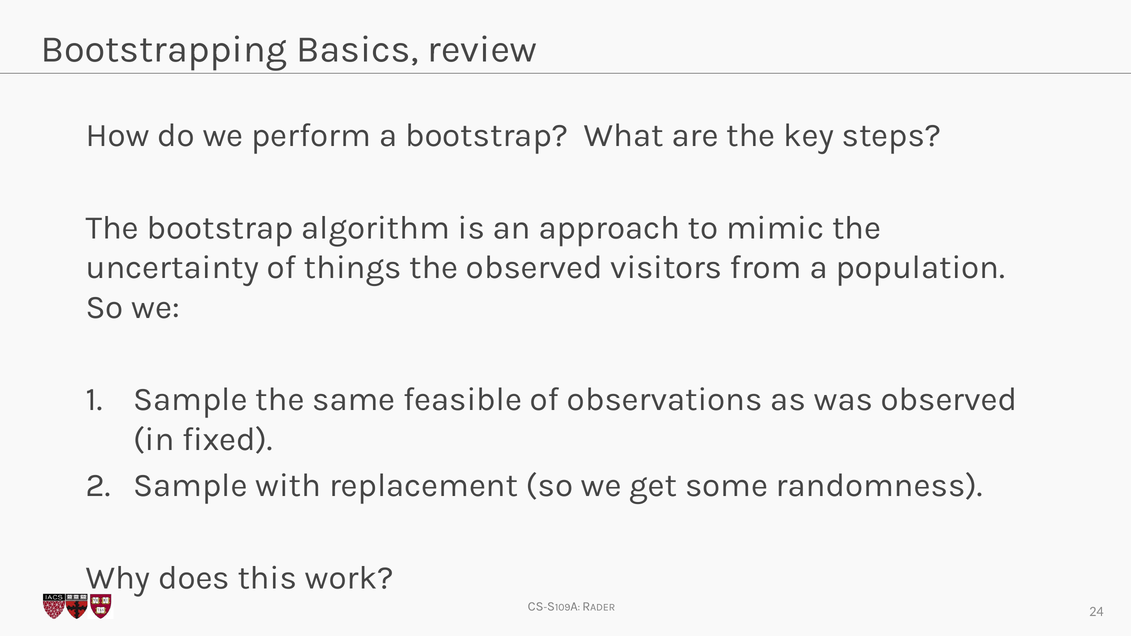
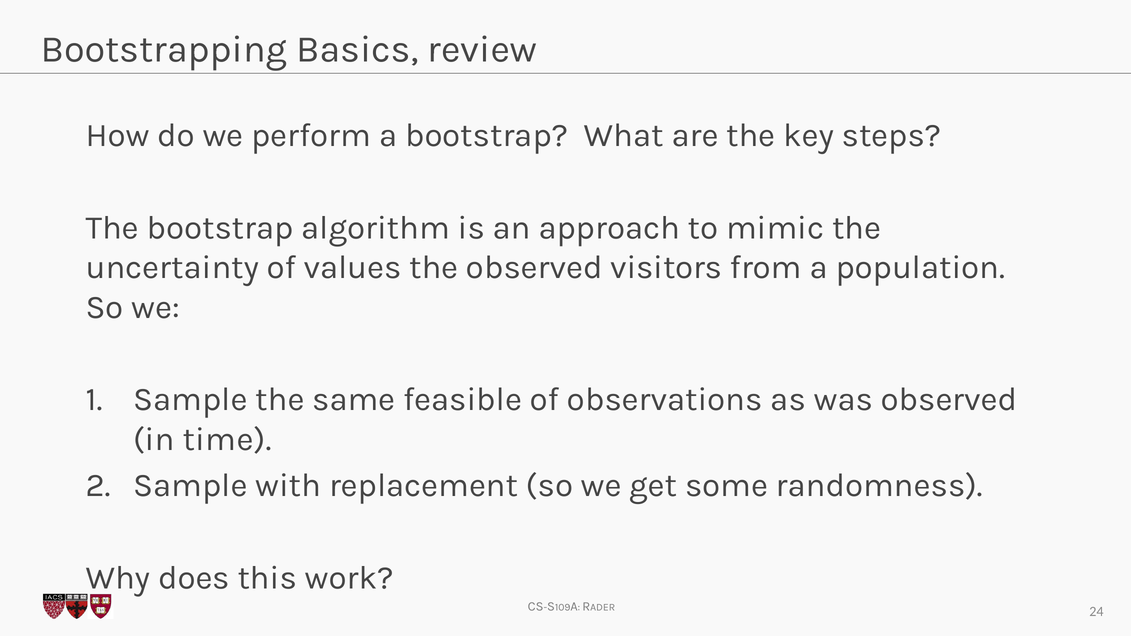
things: things -> values (353, 268)
fixed: fixed -> time (227, 439)
